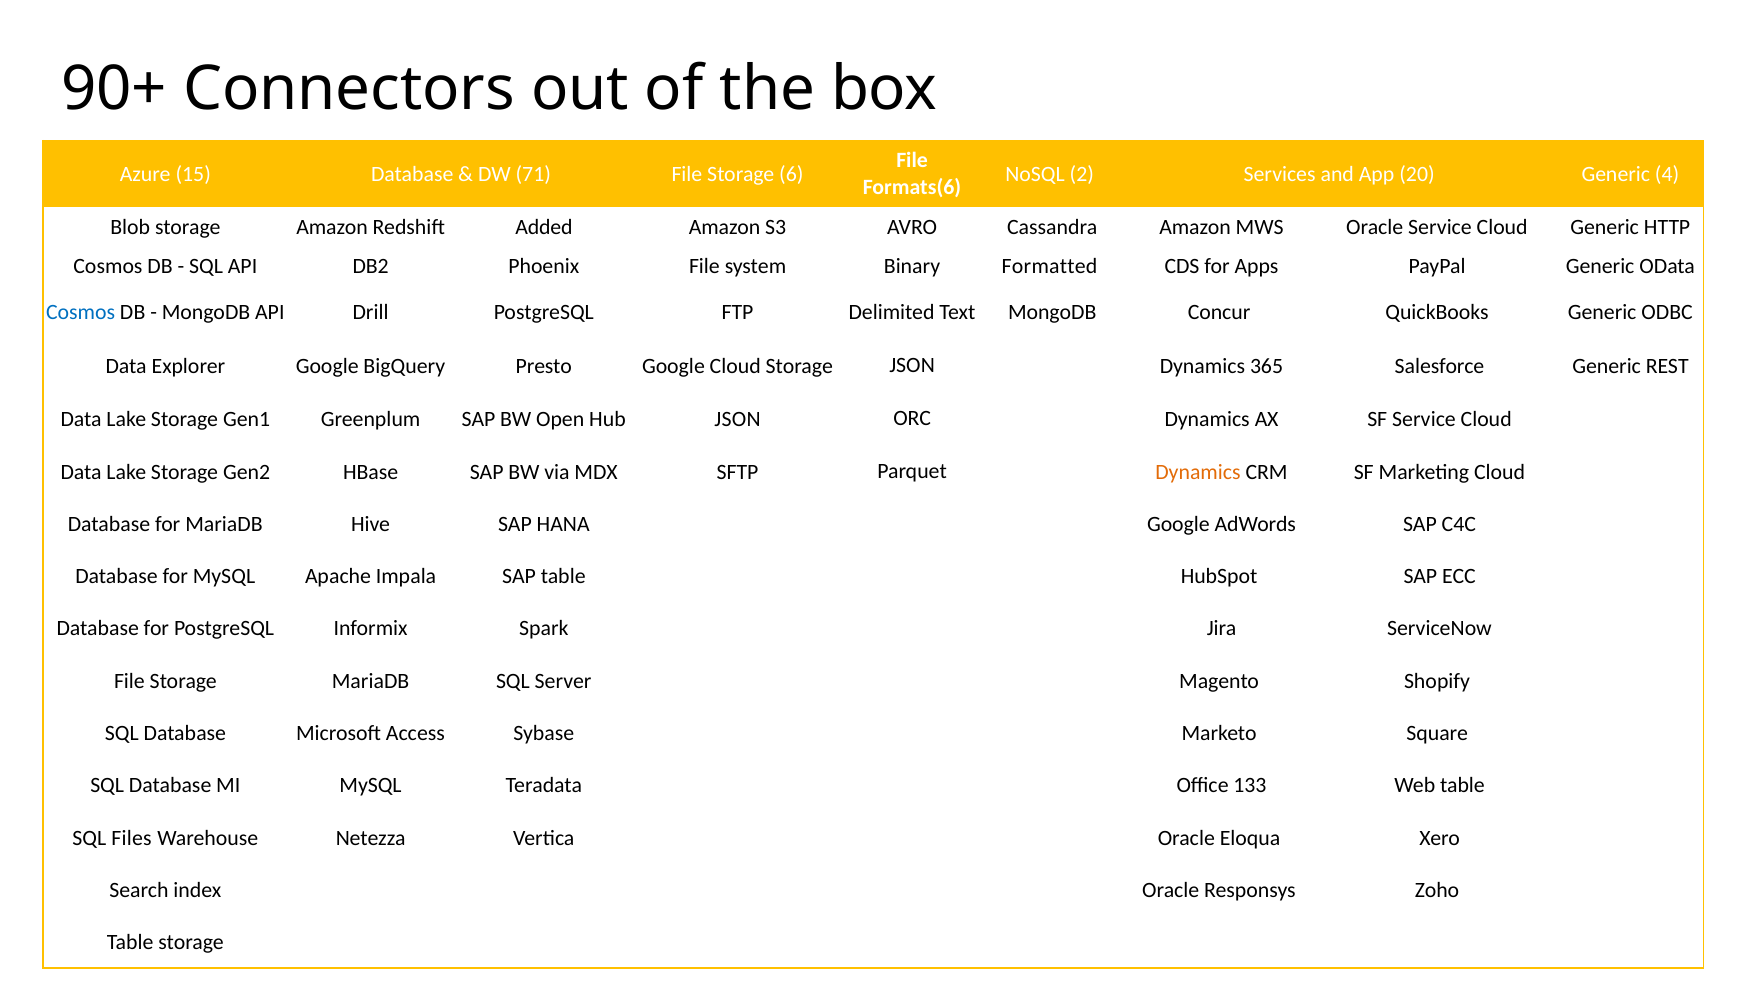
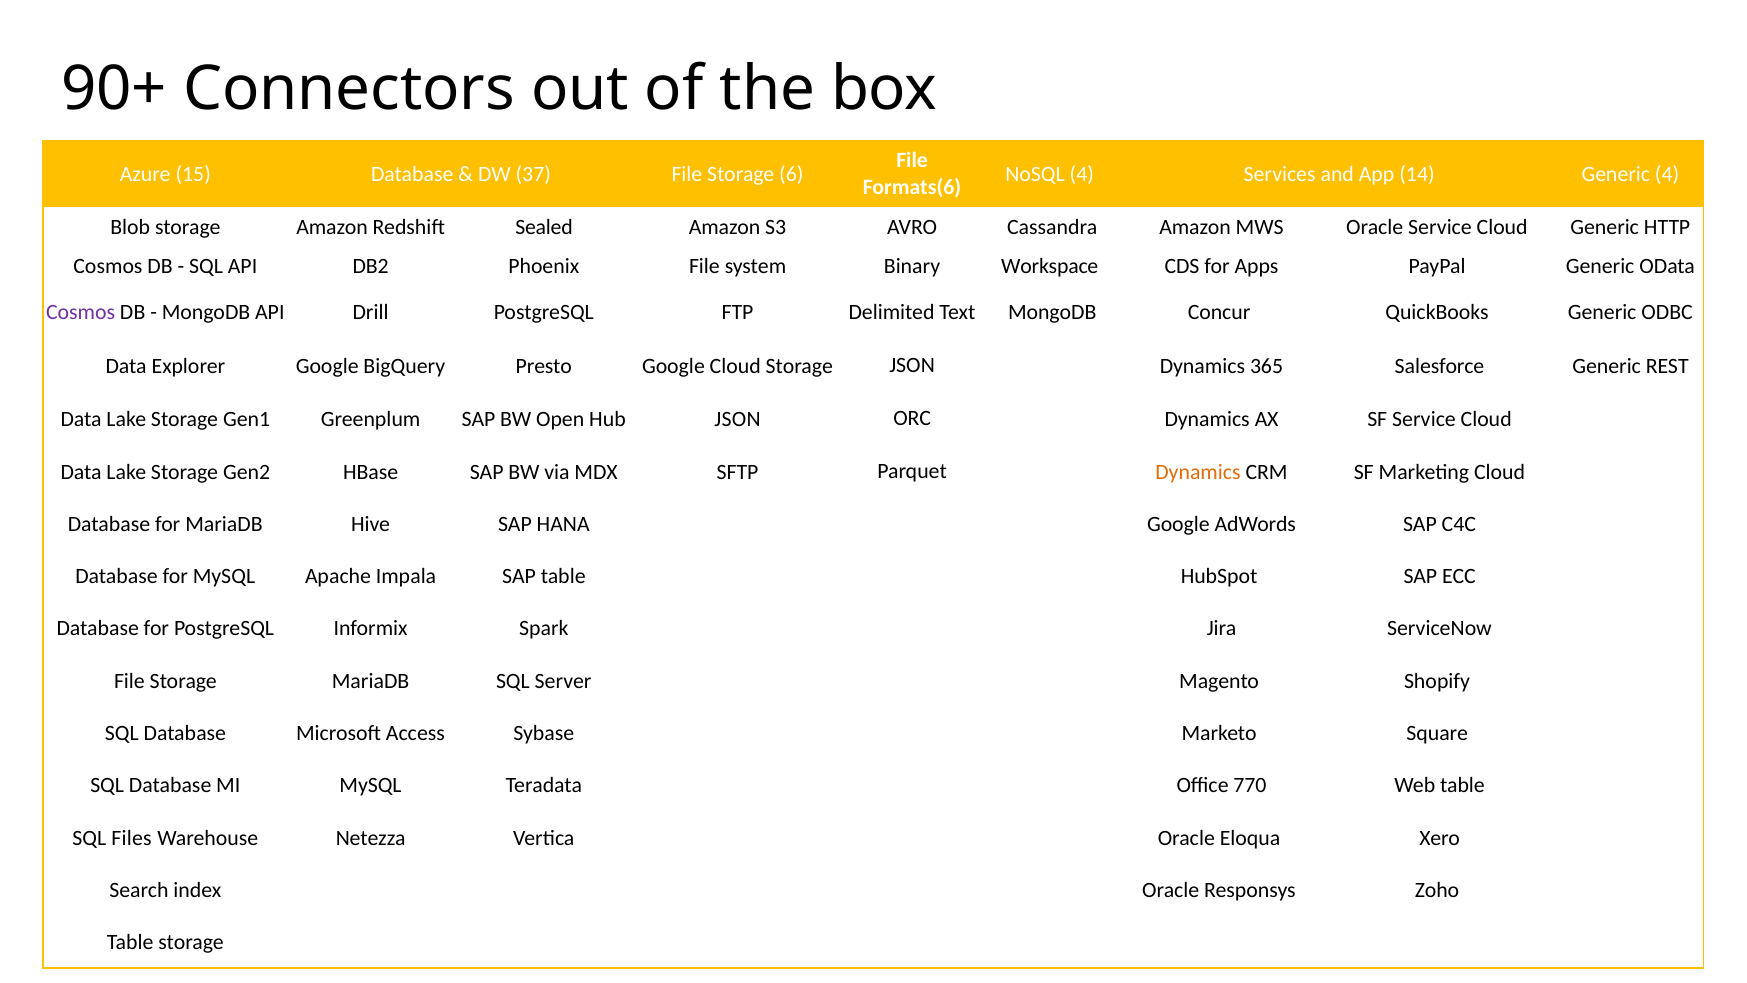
71: 71 -> 37 (533, 174)
NoSQL 2: 2 -> 4 (1082, 174)
20: 20 -> 14 (1417, 174)
Added: Added -> Sealed (544, 227)
Formatted: Formatted -> Workspace (1050, 266)
Cosmos colour: blue -> purple (81, 312)
133: 133 -> 770 (1250, 785)
